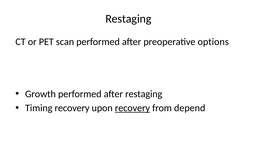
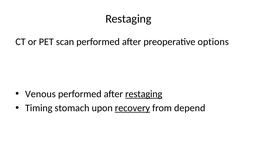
Growth: Growth -> Venous (40, 94)
restaging underline: none -> present (144, 94)
Timing recovery: recovery -> stomach (72, 108)
